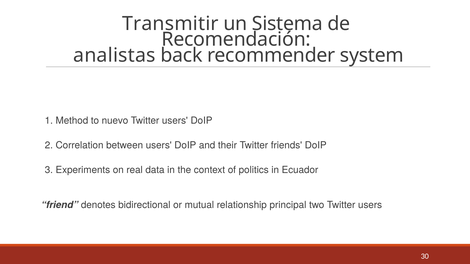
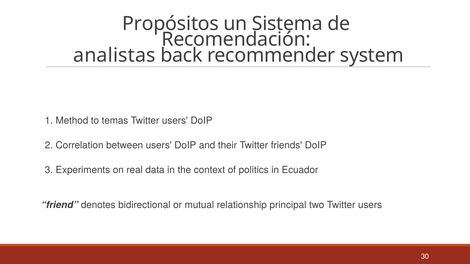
Transmitir: Transmitir -> Propósitos (171, 24)
nuevo: nuevo -> temas (115, 121)
